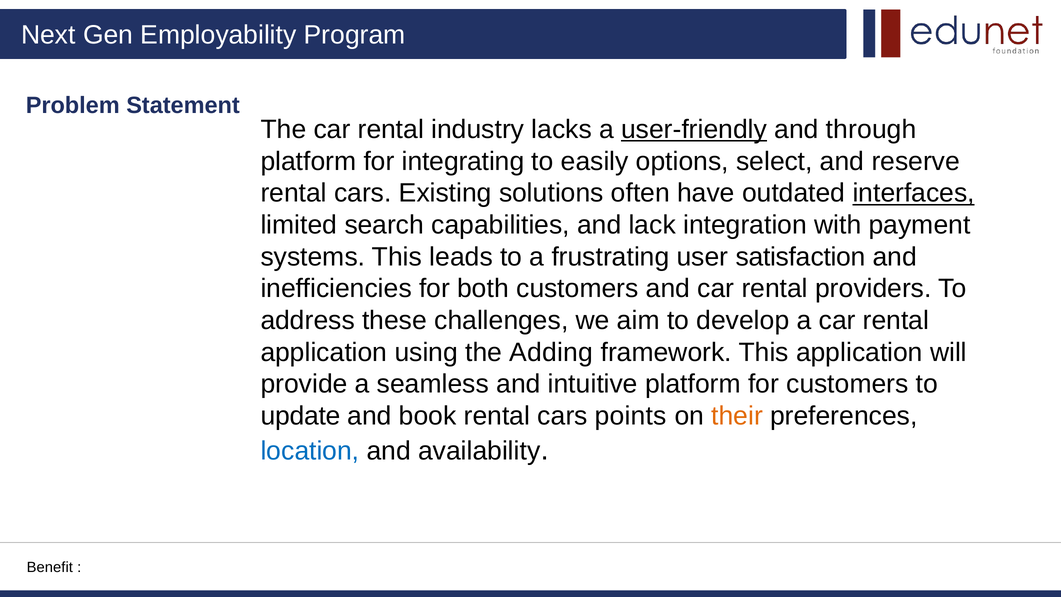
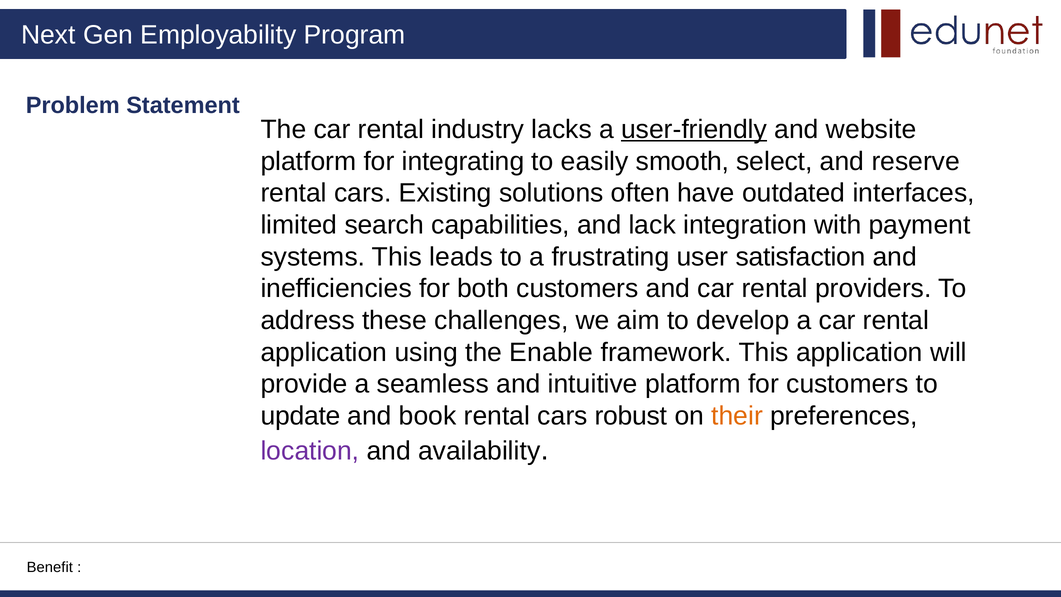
through: through -> website (871, 129)
options: options -> smooth (683, 161)
interfaces underline: present -> none (914, 193)
Adding: Adding -> Enable (551, 352)
points: points -> robust (631, 416)
location colour: blue -> purple (310, 451)
